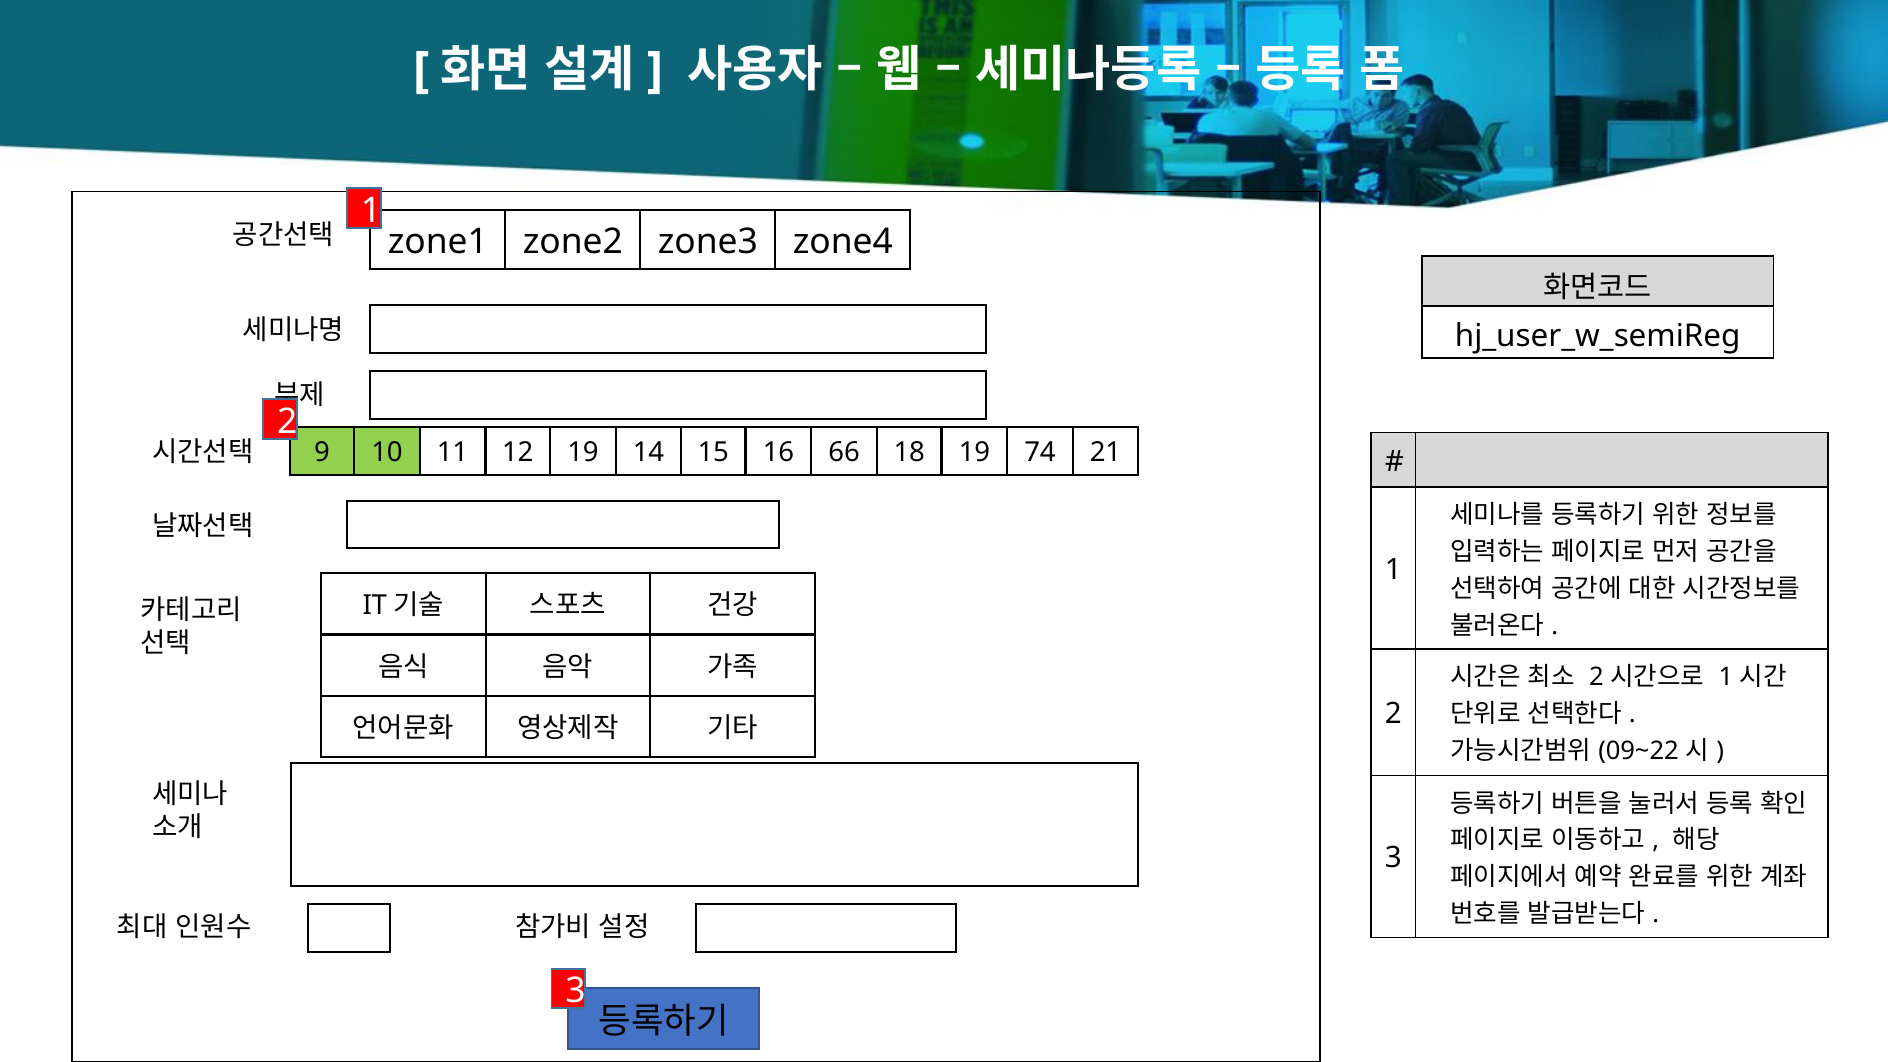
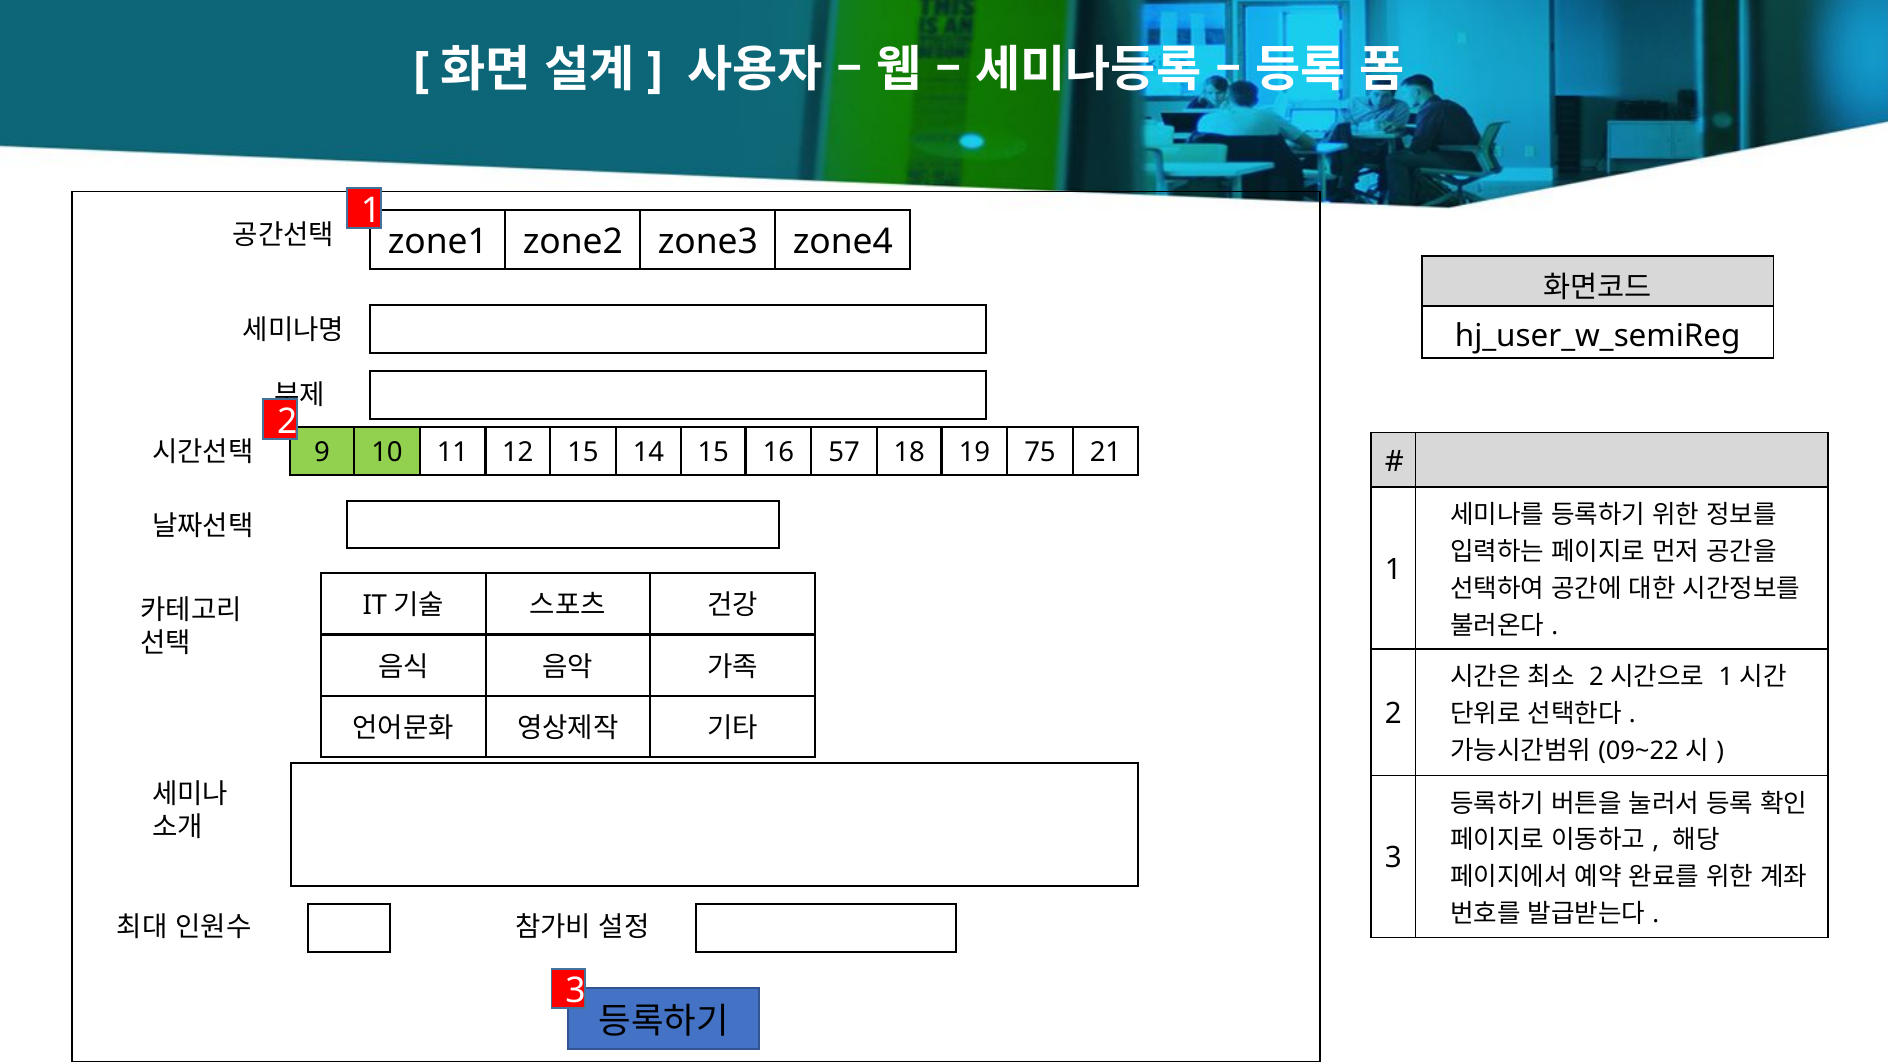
12 19: 19 -> 15 (583, 453)
66: 66 -> 57 (844, 453)
74: 74 -> 75 (1040, 453)
